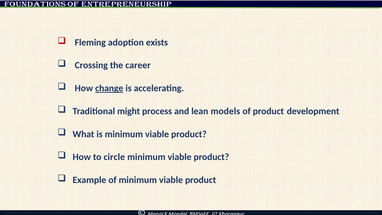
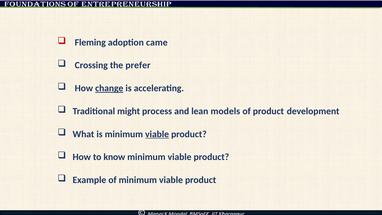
exists: exists -> came (157, 42)
career: career -> prefer (138, 65)
viable underline: none -> present (157, 134)
circle: circle -> know (114, 157)
